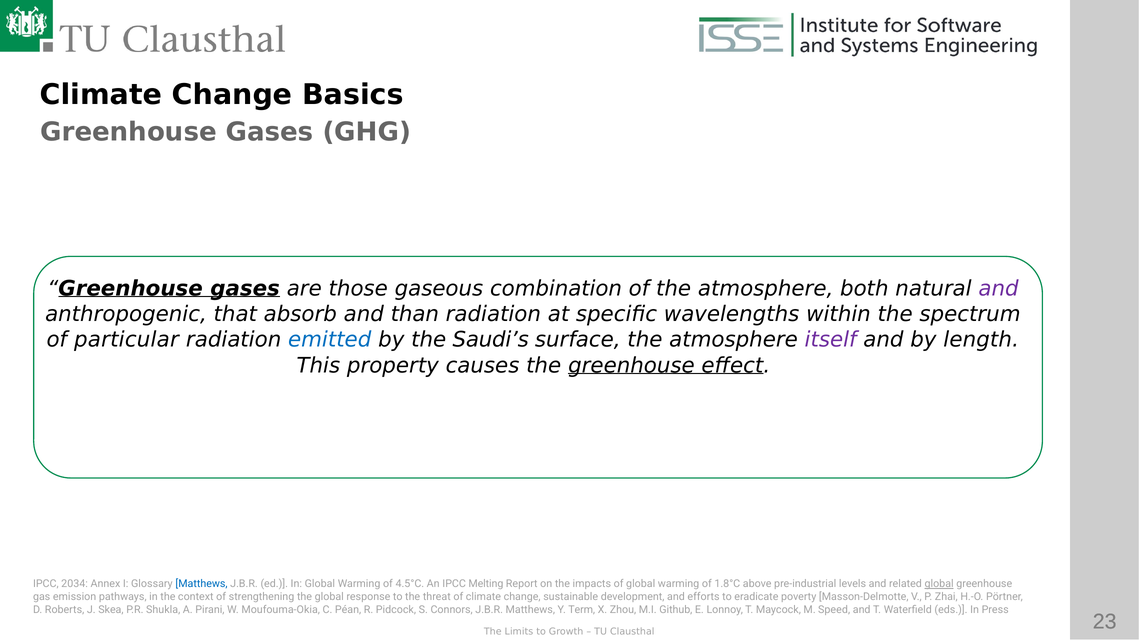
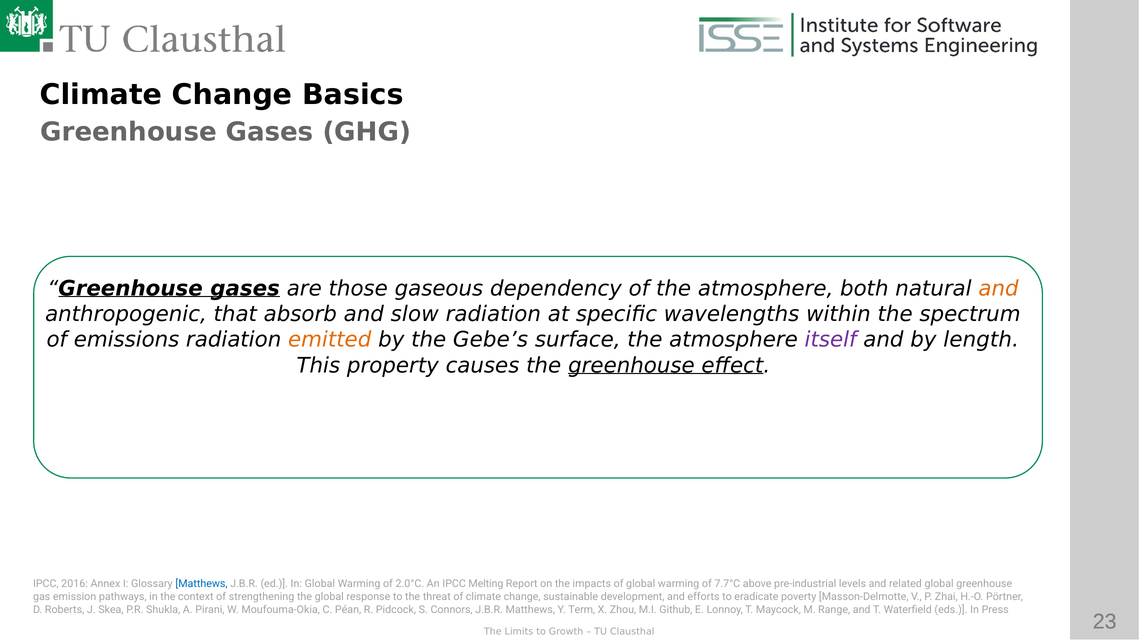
combination: combination -> dependency (556, 289)
and colour: purple -> orange (999, 289)
than: than -> slow (415, 314)
particular: particular -> emissions (127, 340)
emitted colour: blue -> orange (330, 340)
Saudi’s: Saudi’s -> Gebe’s (490, 340)
2034: 2034 -> 2016 (75, 584)
4.5°C: 4.5°C -> 2.0°C (410, 584)
1.8°C: 1.8°C -> 7.7°C (727, 584)
global underline: present -> none (939, 584)
Speed: Speed -> Range (834, 610)
